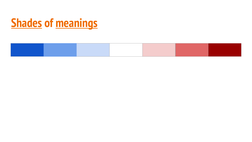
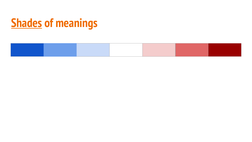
meanings underline: present -> none (77, 23)
